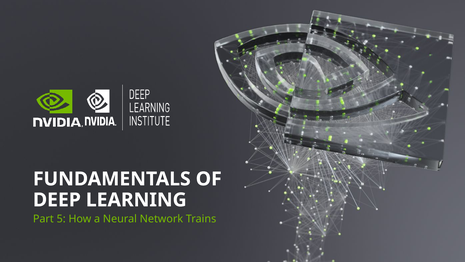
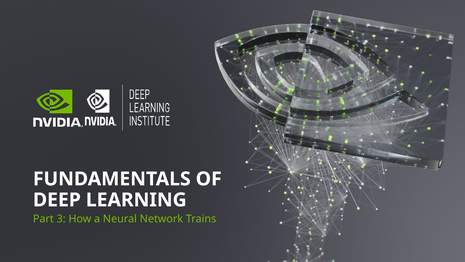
5: 5 -> 3 (61, 218)
